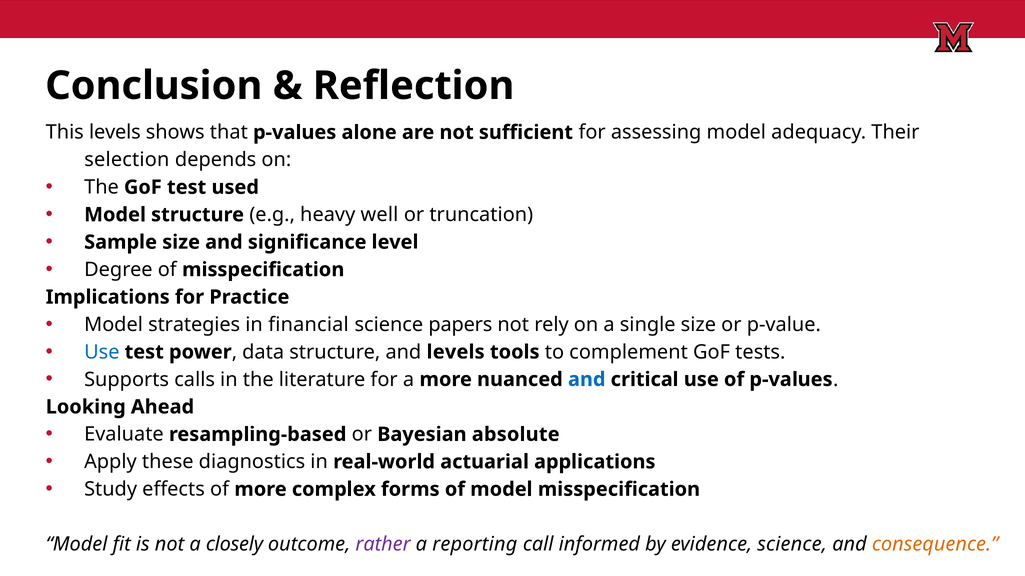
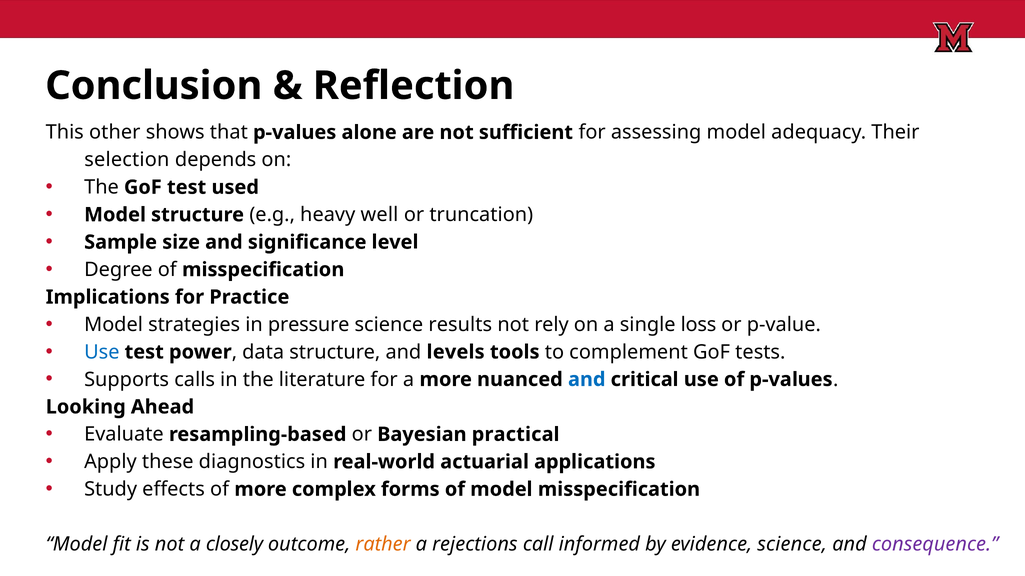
This levels: levels -> other (115, 132)
financial: financial -> pressure (309, 325)
papers: papers -> results (460, 325)
single size: size -> loss (699, 325)
absolute: absolute -> practical (516, 435)
rather colour: purple -> orange (383, 545)
reporting: reporting -> rejections (475, 545)
consequence colour: orange -> purple (935, 545)
